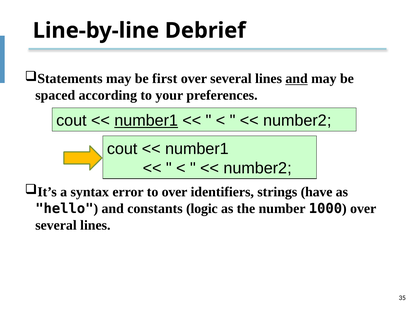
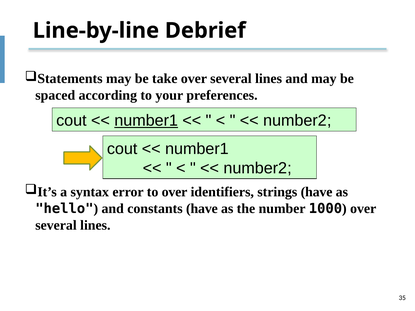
first: first -> take (165, 79)
and underline: present -> none (297, 79)
constants logic: logic -> have (202, 209)
